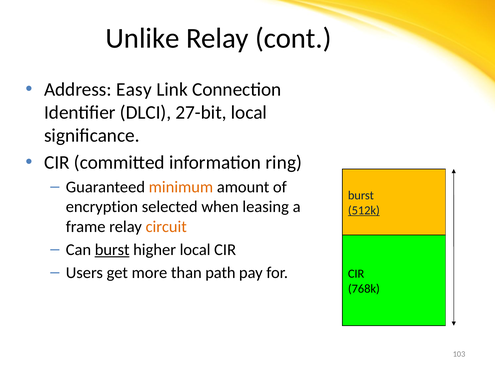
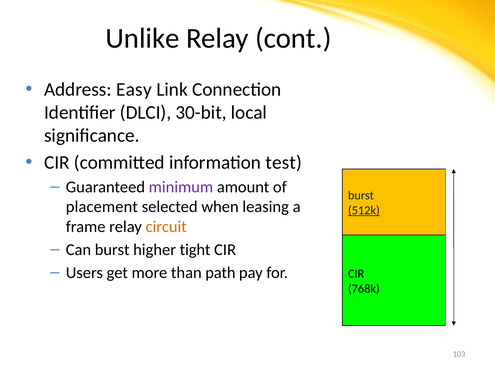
27-bit: 27-bit -> 30-bit (201, 113)
ring: ring -> test (284, 163)
minimum colour: orange -> purple (181, 187)
encryption: encryption -> placement (102, 207)
burst underline: present -> none (112, 250)
higher local: local -> tight (195, 250)
